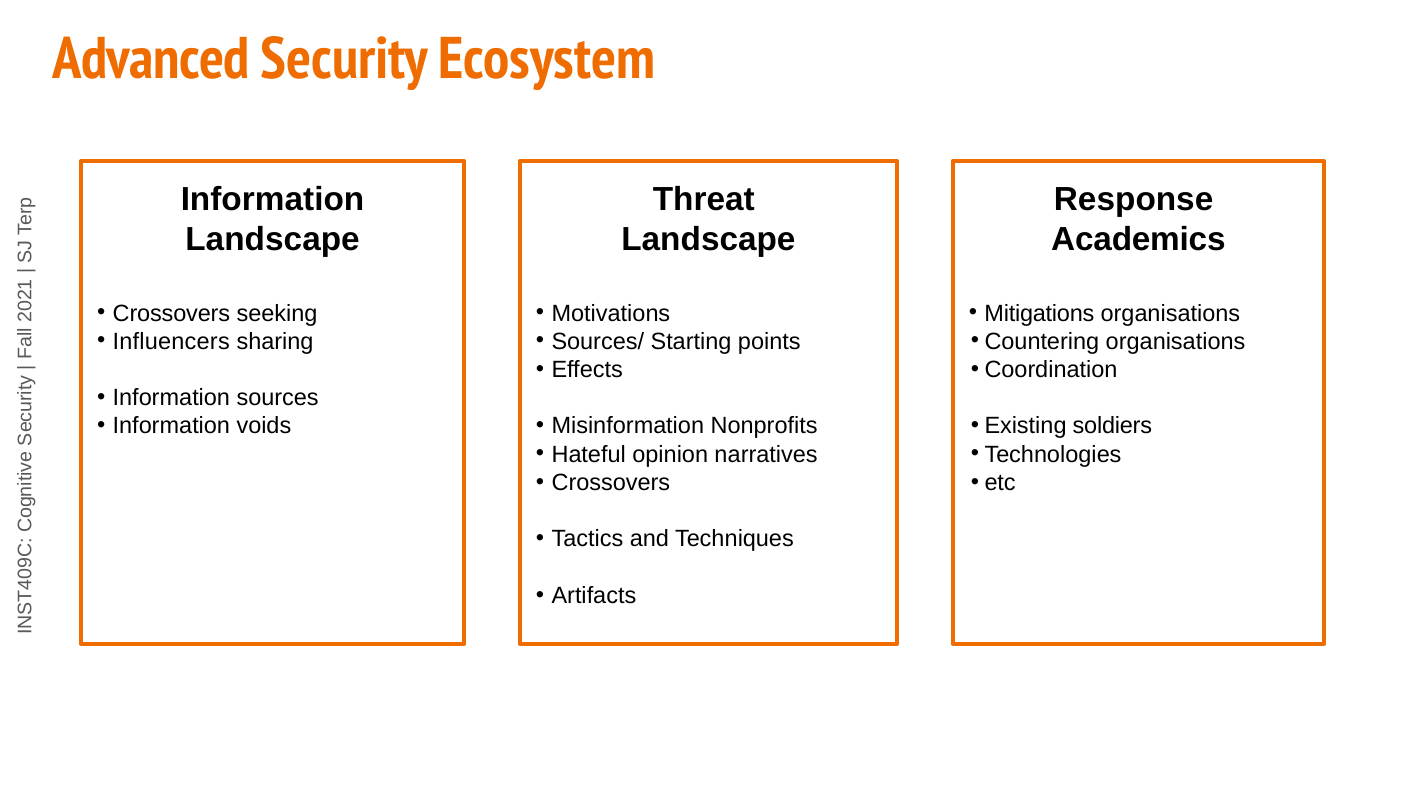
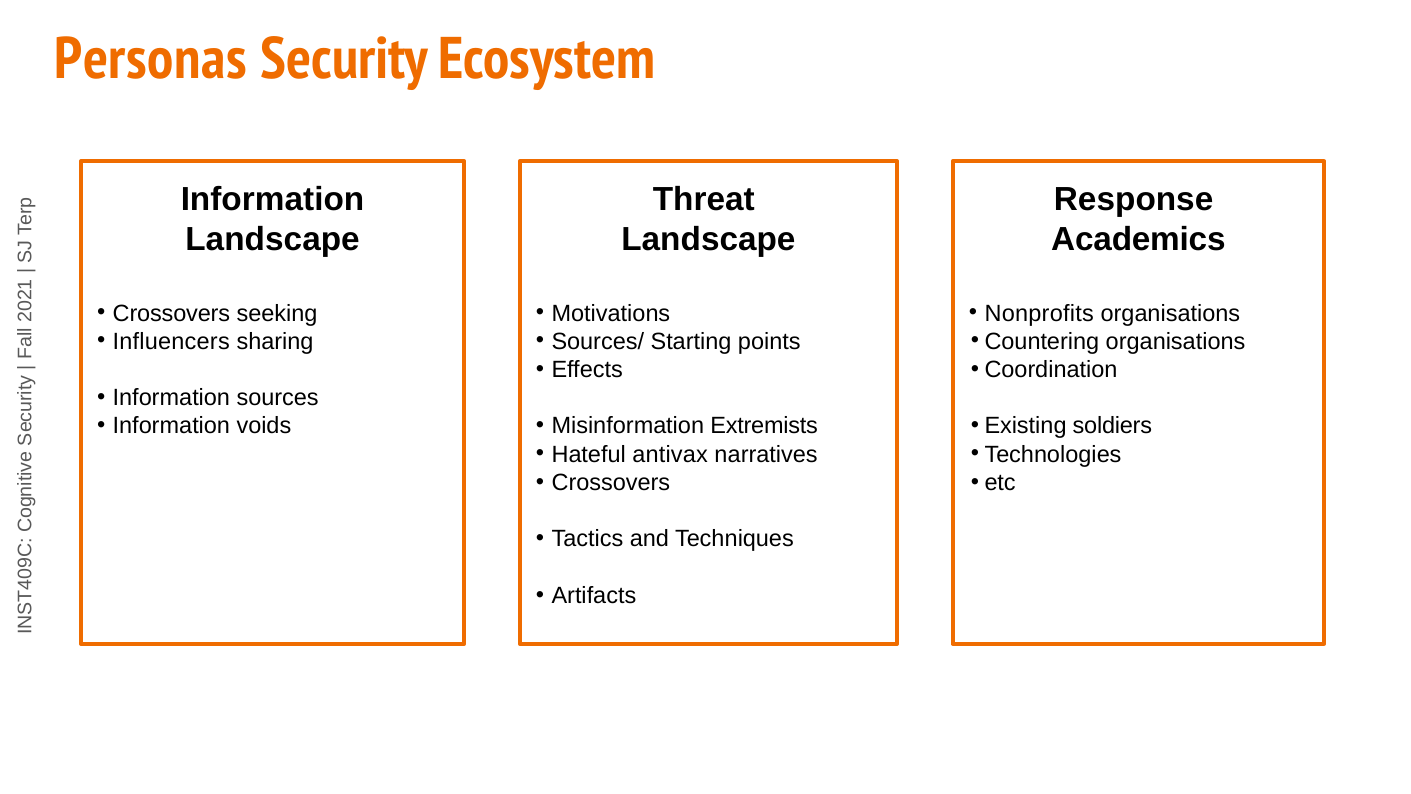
Advanced: Advanced -> Personas (151, 59)
Mitigations: Mitigations -> Nonprofits (1039, 313)
Nonprofits: Nonprofits -> Extremists (764, 426)
opinion: opinion -> antivax (670, 454)
